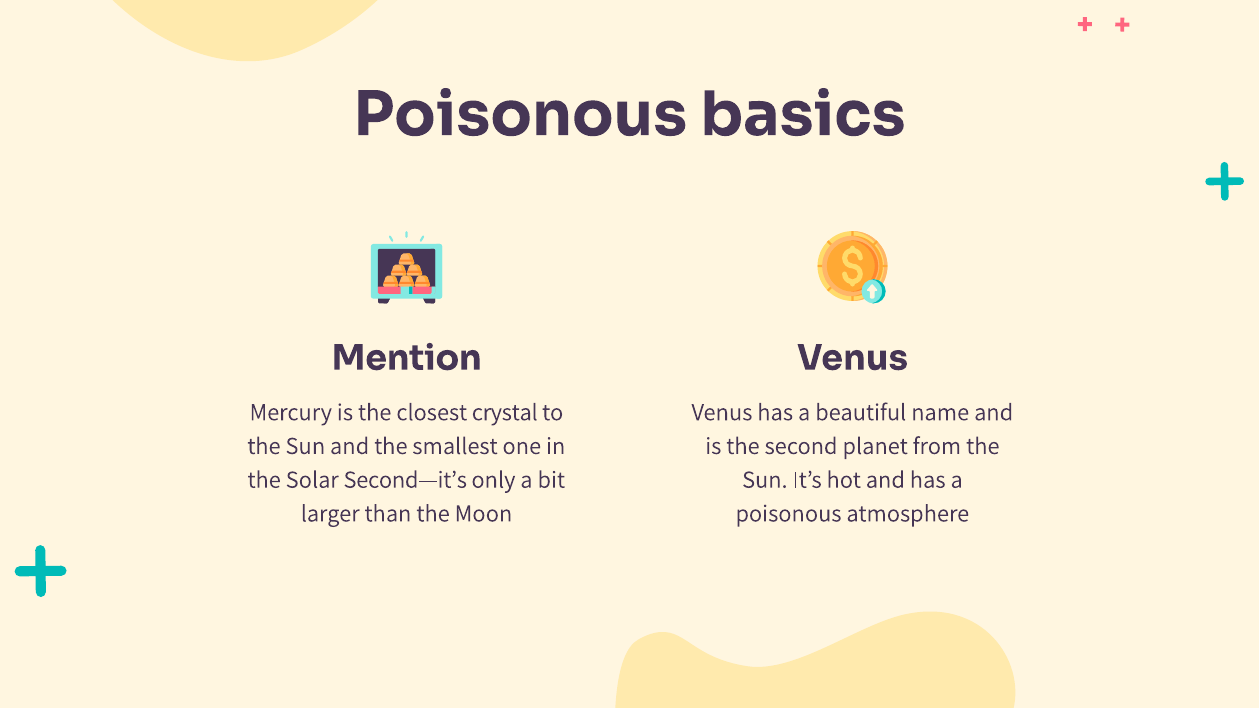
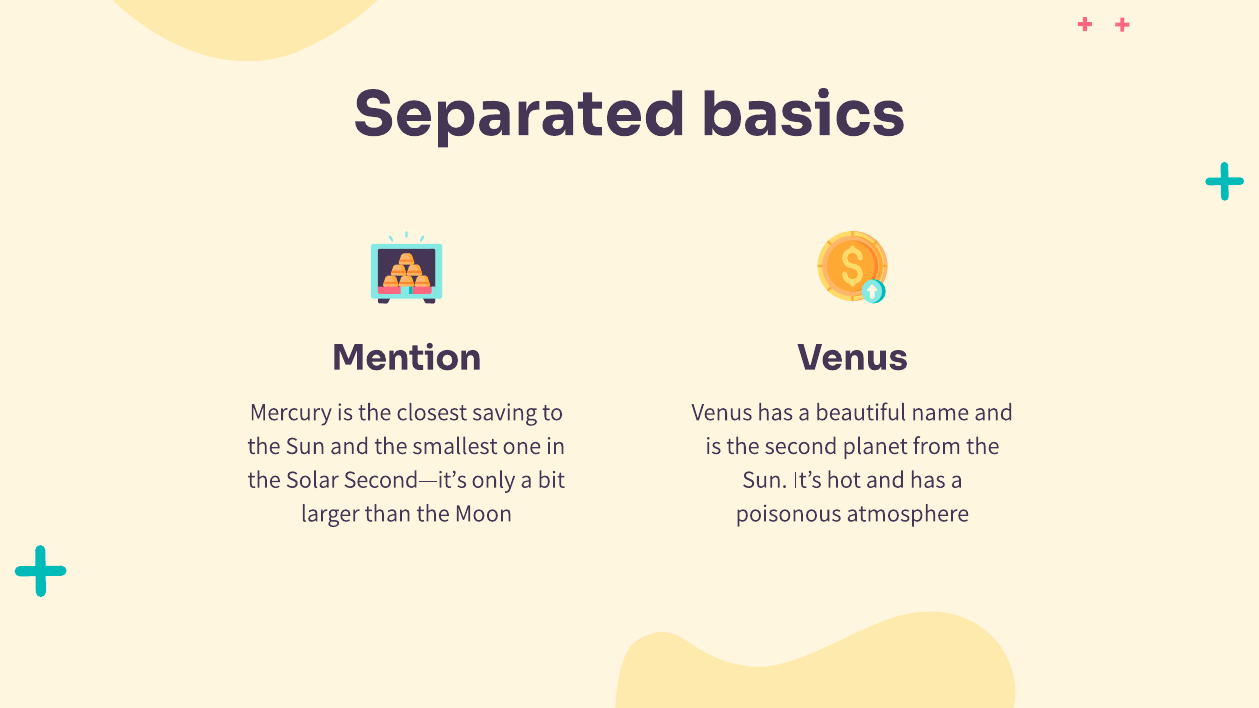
Poisonous: Poisonous -> Separated (520, 115)
crystal: crystal -> saving (505, 412)
